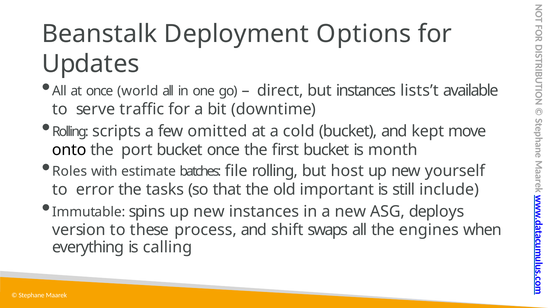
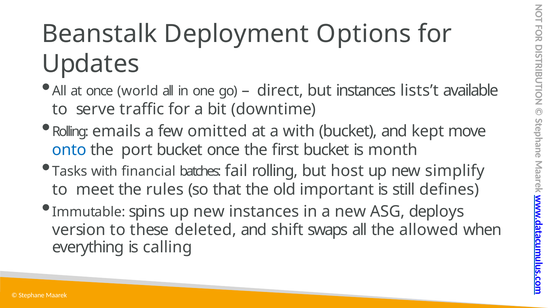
scripts: scripts -> emails (116, 131)
a cold: cold -> with (299, 131)
onto colour: black -> blue (69, 150)
Roles: Roles -> Tasks (70, 172)
estimate: estimate -> financial (148, 172)
file: file -> fail (236, 171)
yourself: yourself -> simplify (455, 171)
error: error -> meet (95, 190)
tasks: tasks -> rules (165, 190)
include: include -> defines (449, 190)
process: process -> deleted (205, 230)
engines: engines -> allowed (429, 230)
